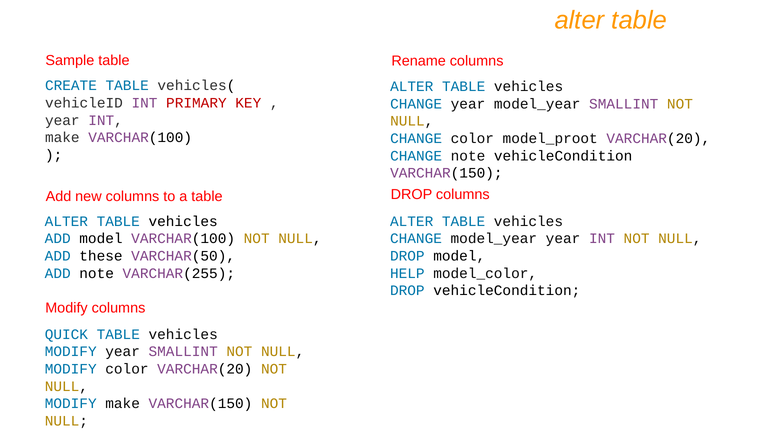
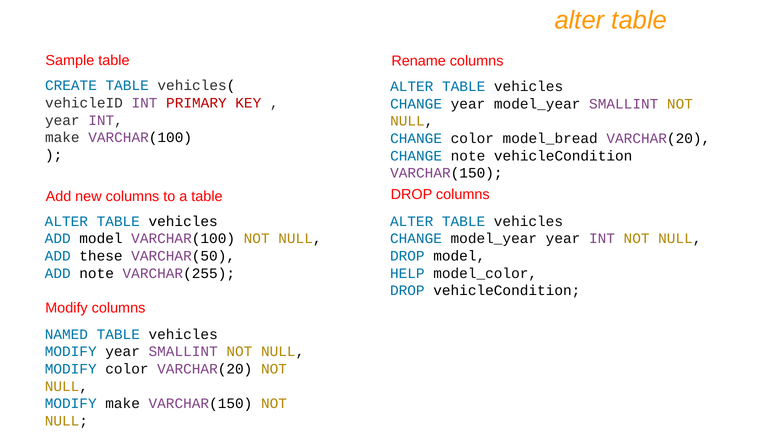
model_proot: model_proot -> model_bread (550, 138)
QUICK: QUICK -> NAMED (66, 334)
